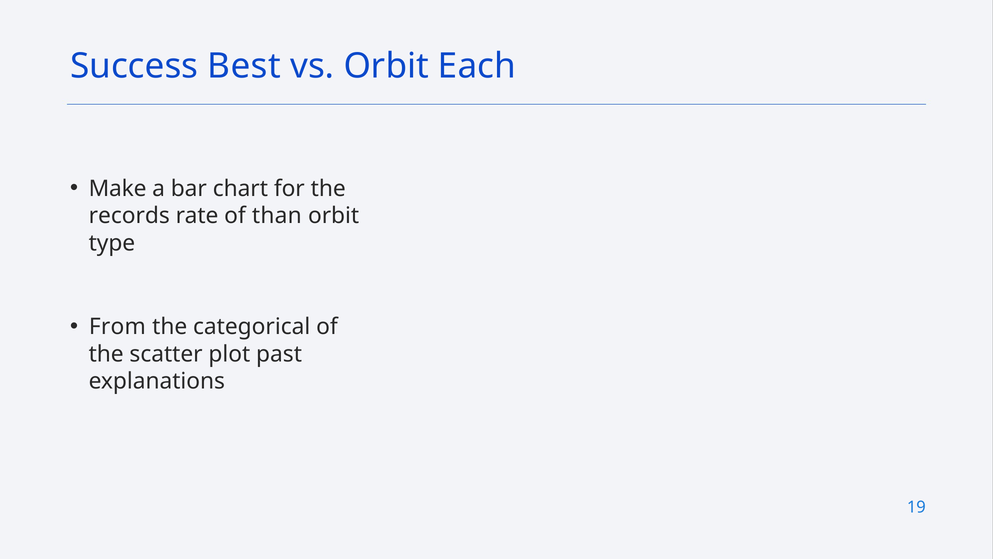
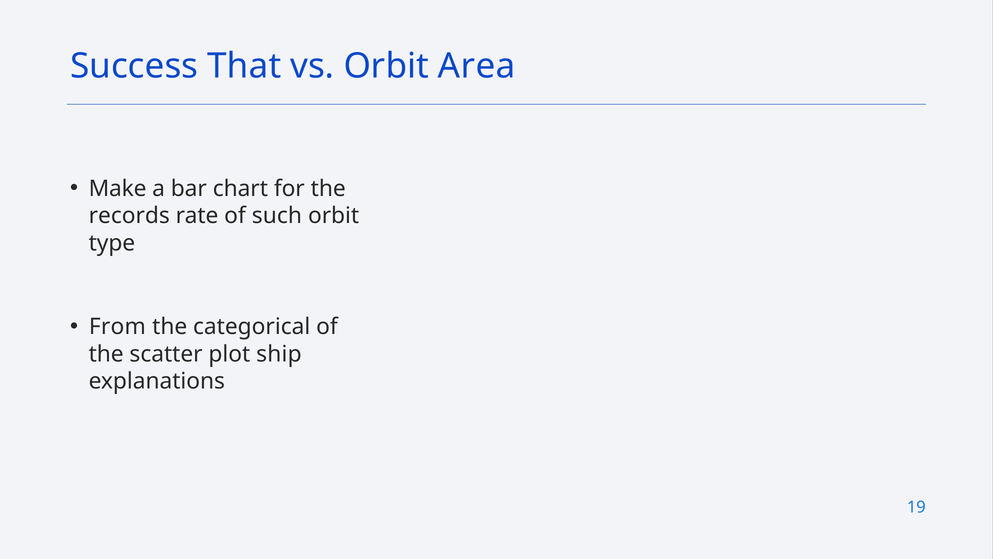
Best: Best -> That (244, 66)
Each: Each -> Area (477, 66)
than: than -> such (277, 216)
past: past -> ship (279, 354)
